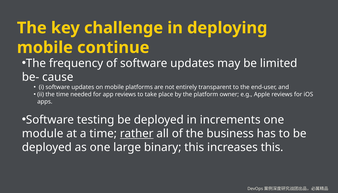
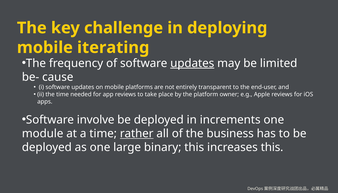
continue: continue -> iterating (113, 47)
updates underline: none -> present (192, 63)
testing: testing -> involve (96, 120)
